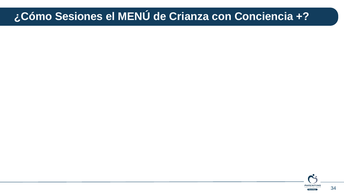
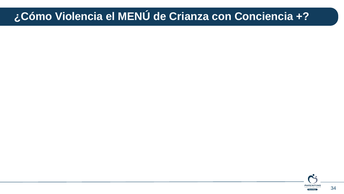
Sesiones: Sesiones -> Violencia (79, 17)
